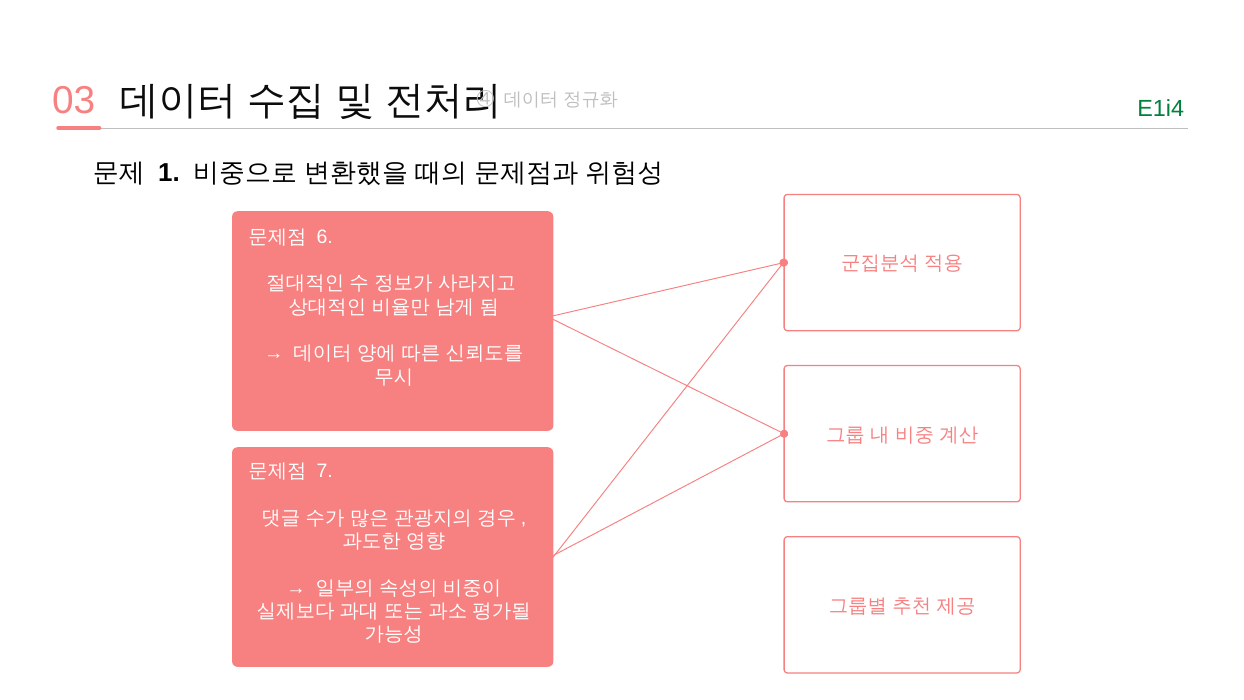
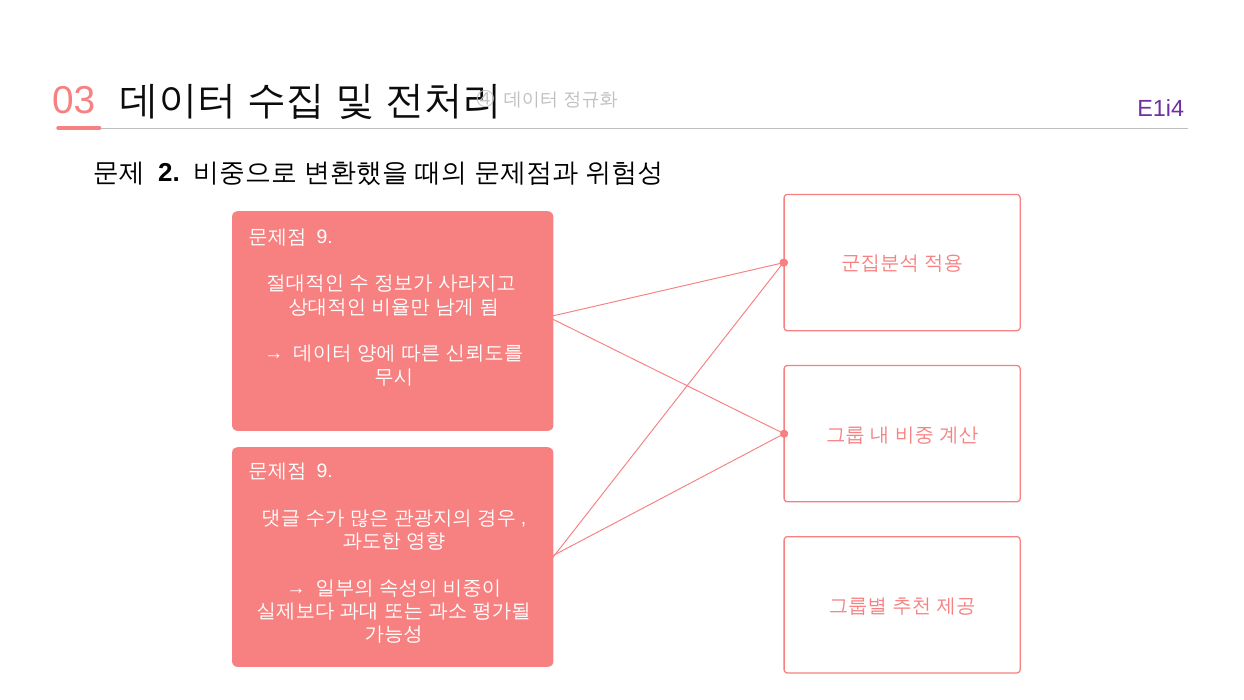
E1i4 colour: green -> purple (1161, 109)
1: 1 -> 2 (169, 173)
6: 6 -> 9 (325, 237)
7: 7 -> 9 (325, 471)
